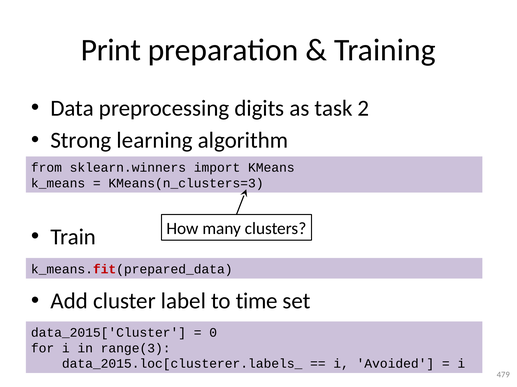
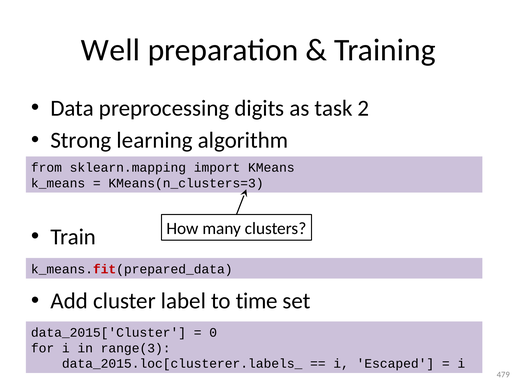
Print: Print -> Well (111, 50)
sklearn.winners: sklearn.winners -> sklearn.mapping (128, 168)
Avoided: Avoided -> Escaped (395, 364)
